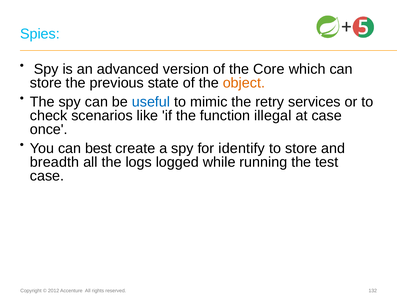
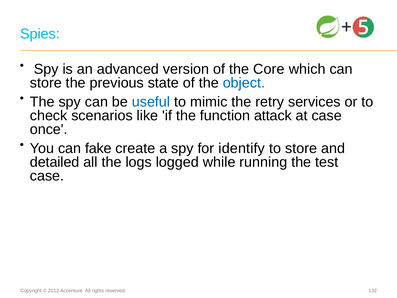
object colour: orange -> blue (244, 83)
illegal: illegal -> attack (273, 116)
best: best -> fake (98, 148)
breadth: breadth -> detailed (55, 162)
